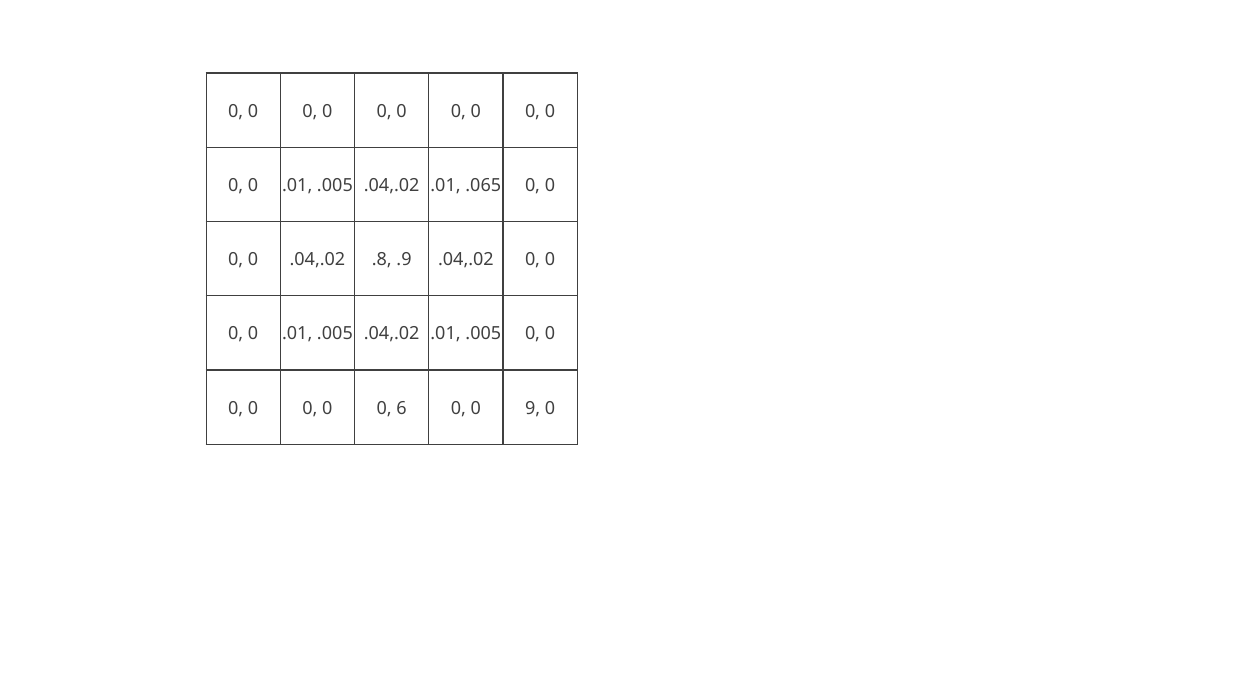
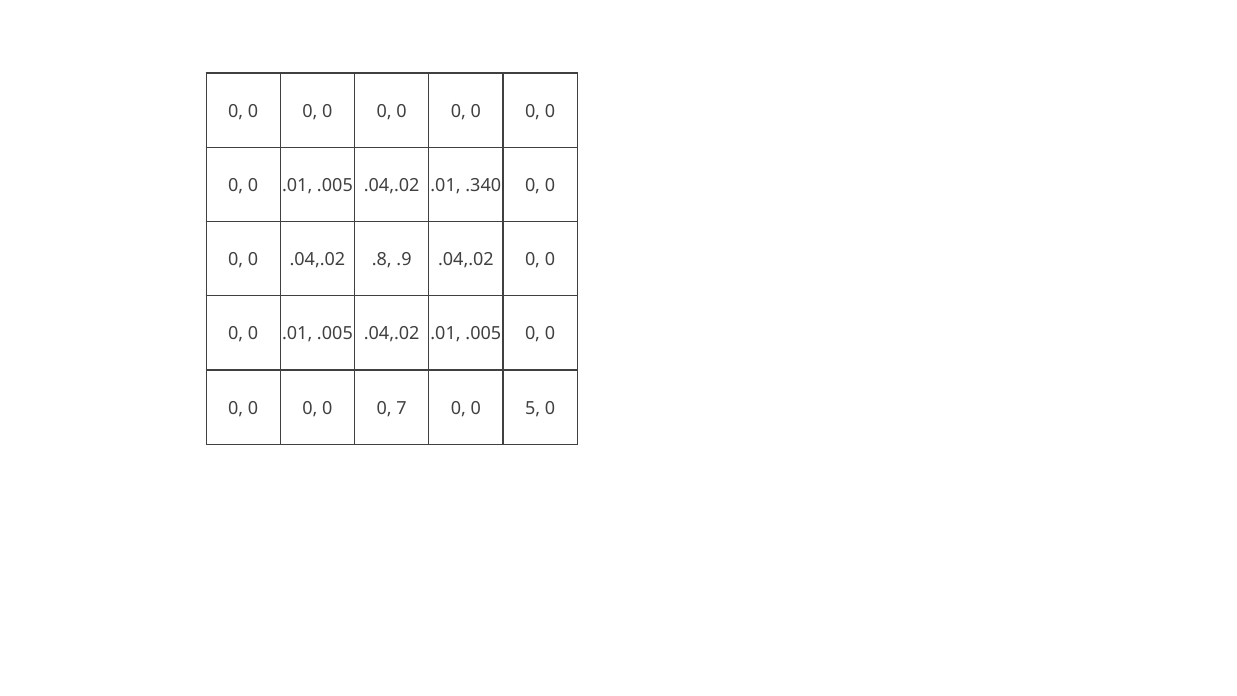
.065: .065 -> .340 (483, 185)
6: 6 -> 7 (402, 408)
9: 9 -> 5 (533, 408)
